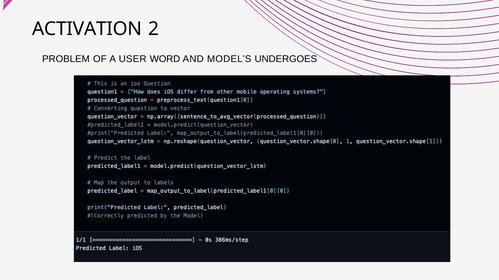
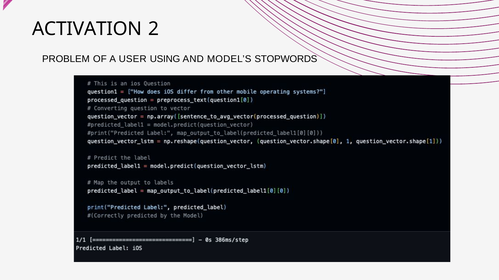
WORD: WORD -> USING (165, 59)
UNDERGOES: UNDERGOES -> STOPWORDS (286, 59)
